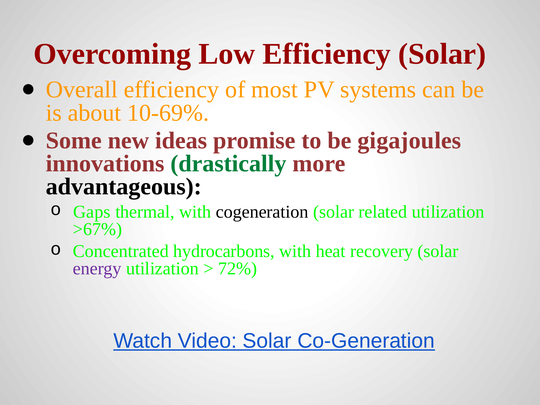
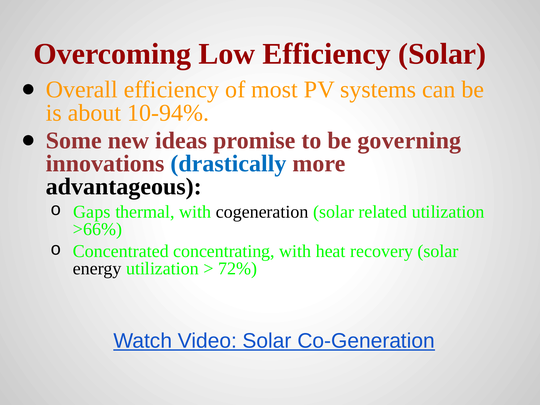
10-69%: 10-69% -> 10-94% (168, 113)
gigajoules: gigajoules -> governing (409, 141)
drastically colour: green -> blue (229, 164)
>67%: >67% -> >66% (97, 229)
hydrocarbons: hydrocarbons -> concentrating (224, 251)
energy colour: purple -> black (97, 269)
